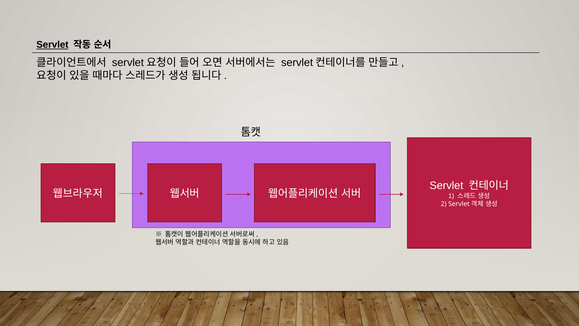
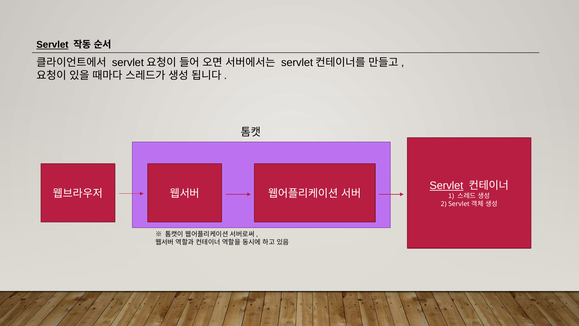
Servlet underline: none -> present (446, 185)
